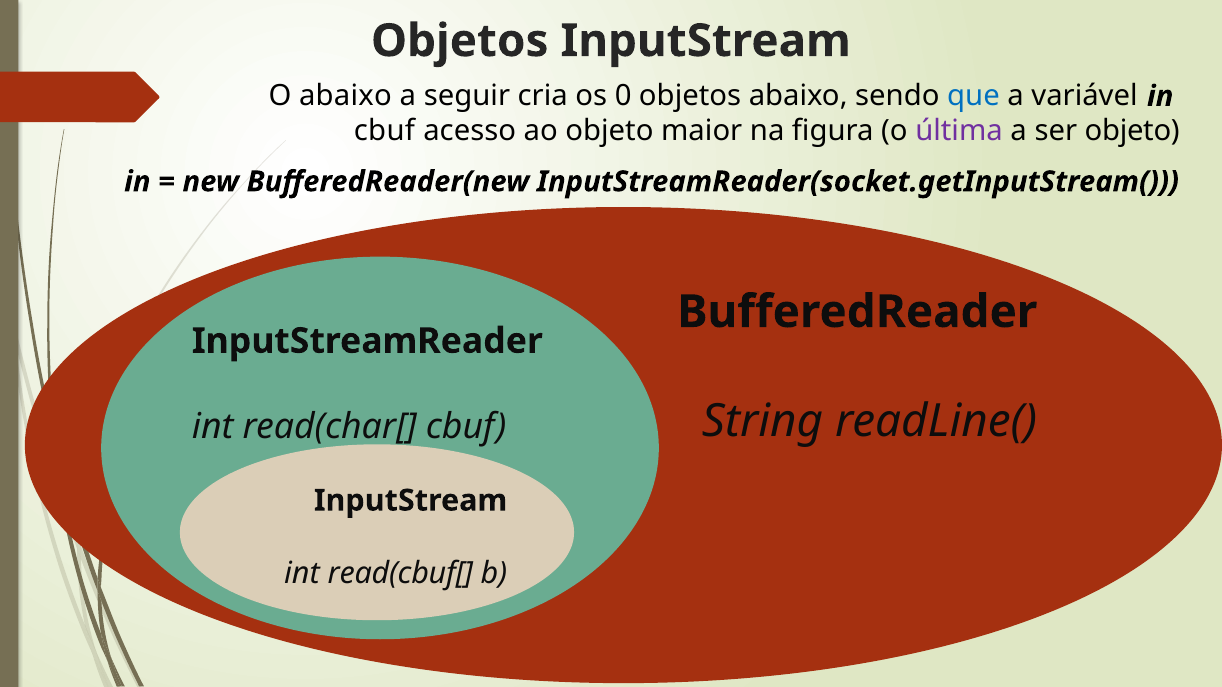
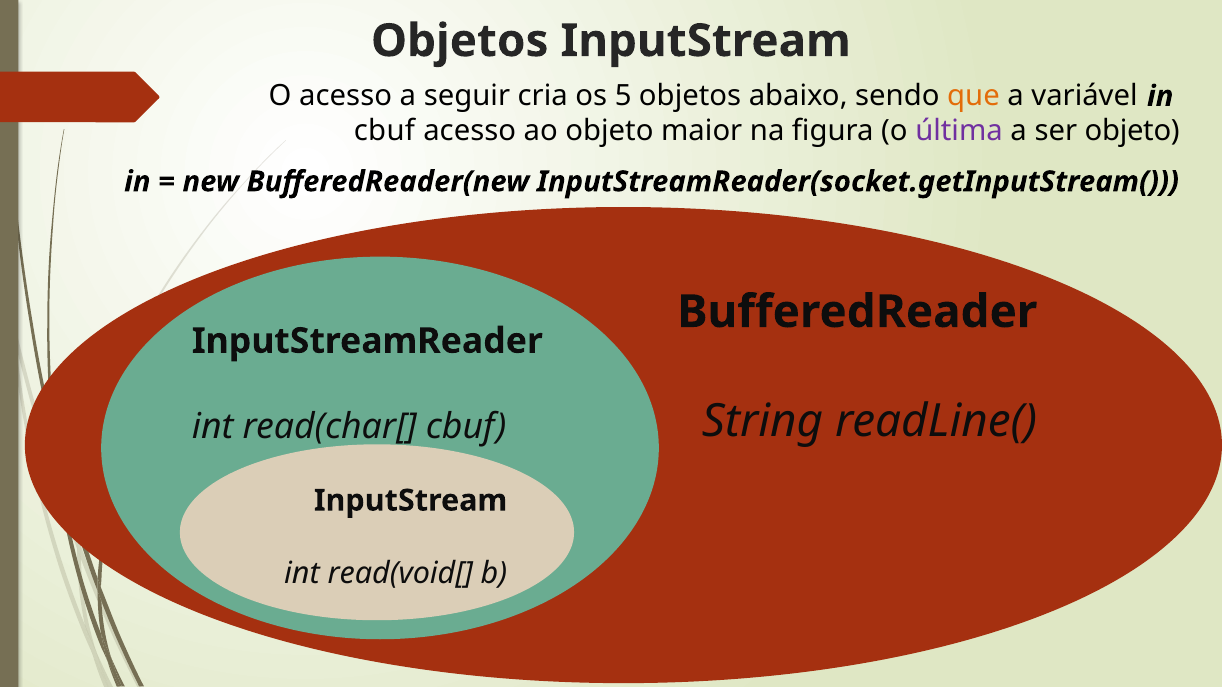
O abaixo: abaixo -> acesso (346, 96)
0: 0 -> 5 (623, 96)
que colour: blue -> orange (973, 96)
read(cbuf[: read(cbuf[ -> read(void[ (400, 574)
